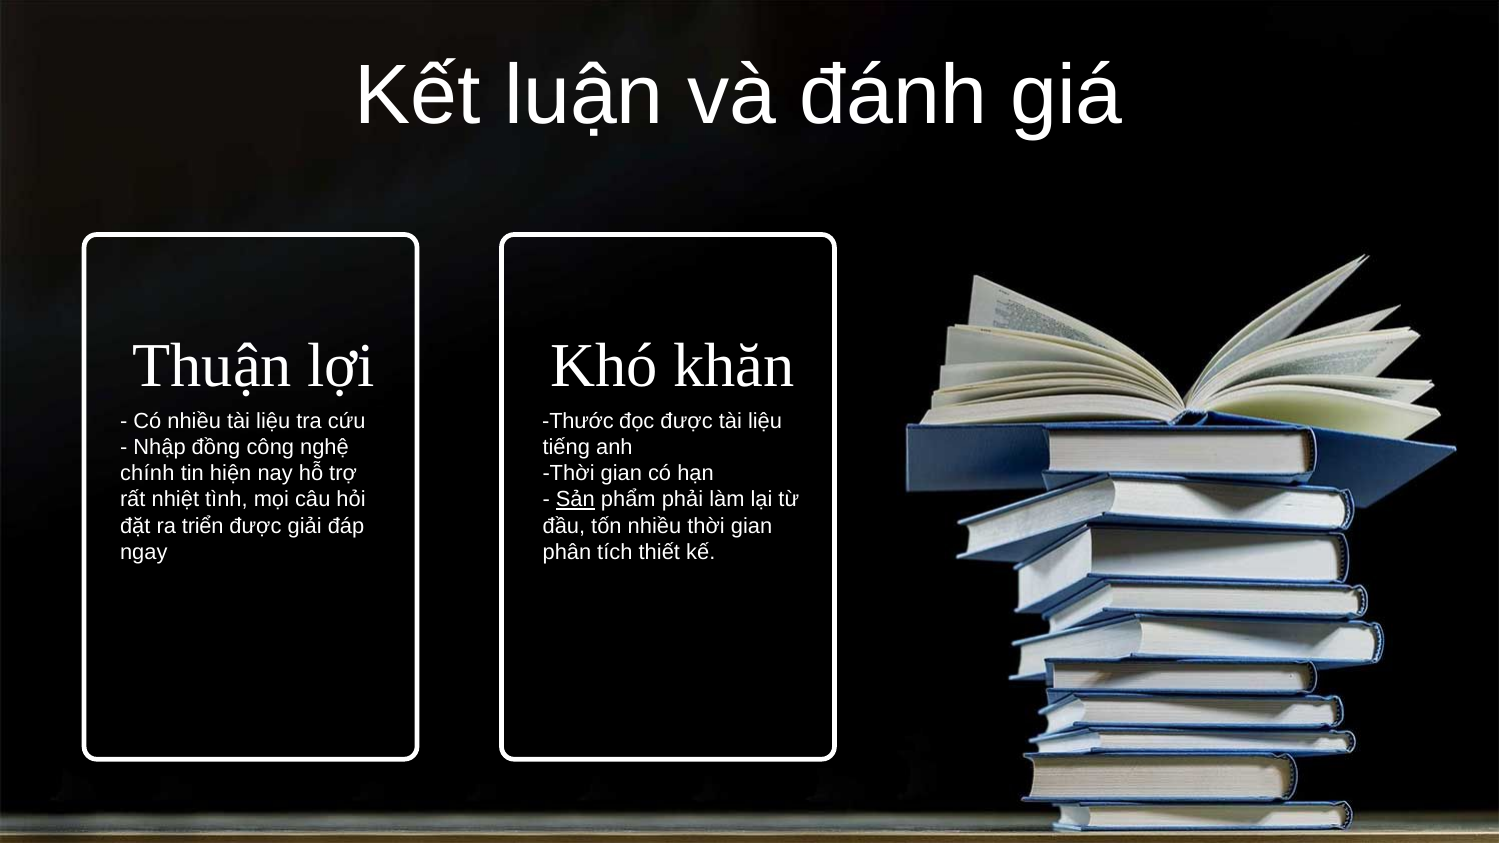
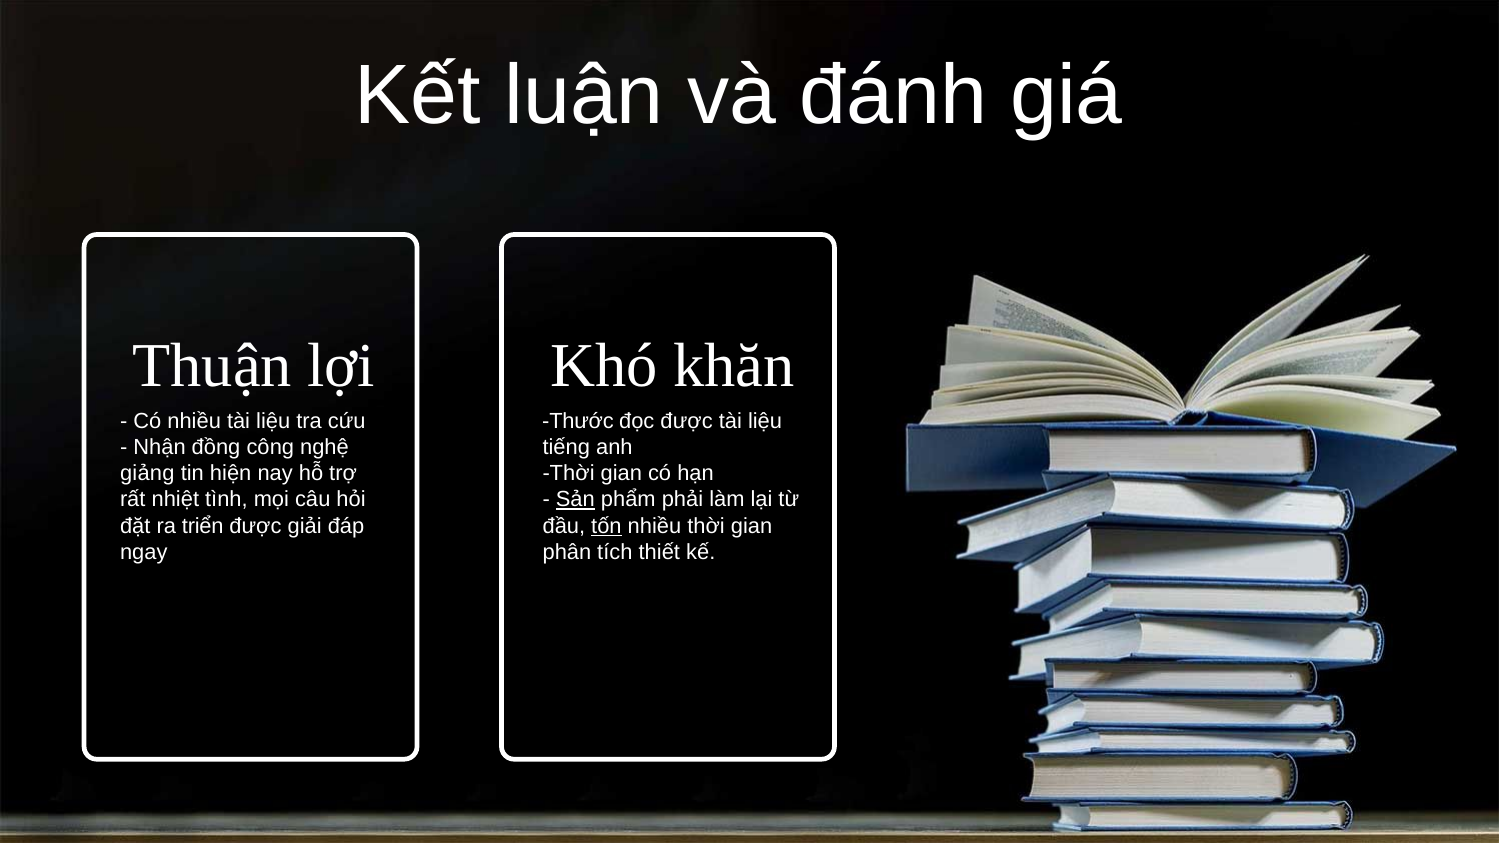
Nhập: Nhập -> Nhận (160, 447)
chính: chính -> giảng (147, 473)
tốn underline: none -> present (606, 526)
